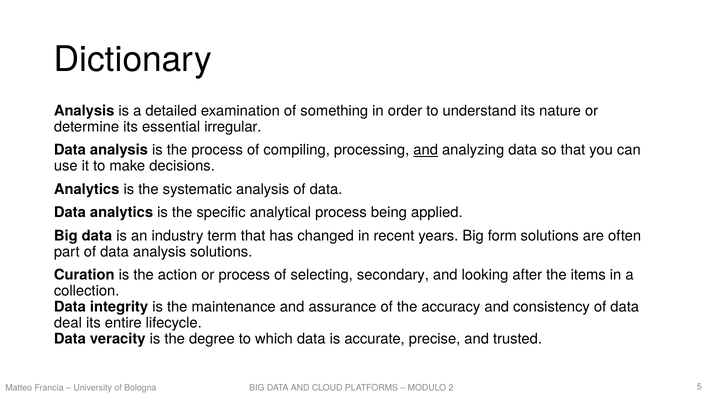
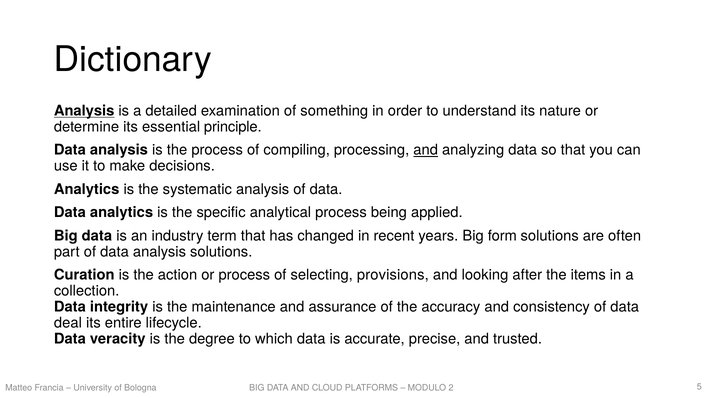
Analysis underline: none -> present (84, 111)
irregular: irregular -> principle (233, 127)
secondary: secondary -> provisions (393, 275)
